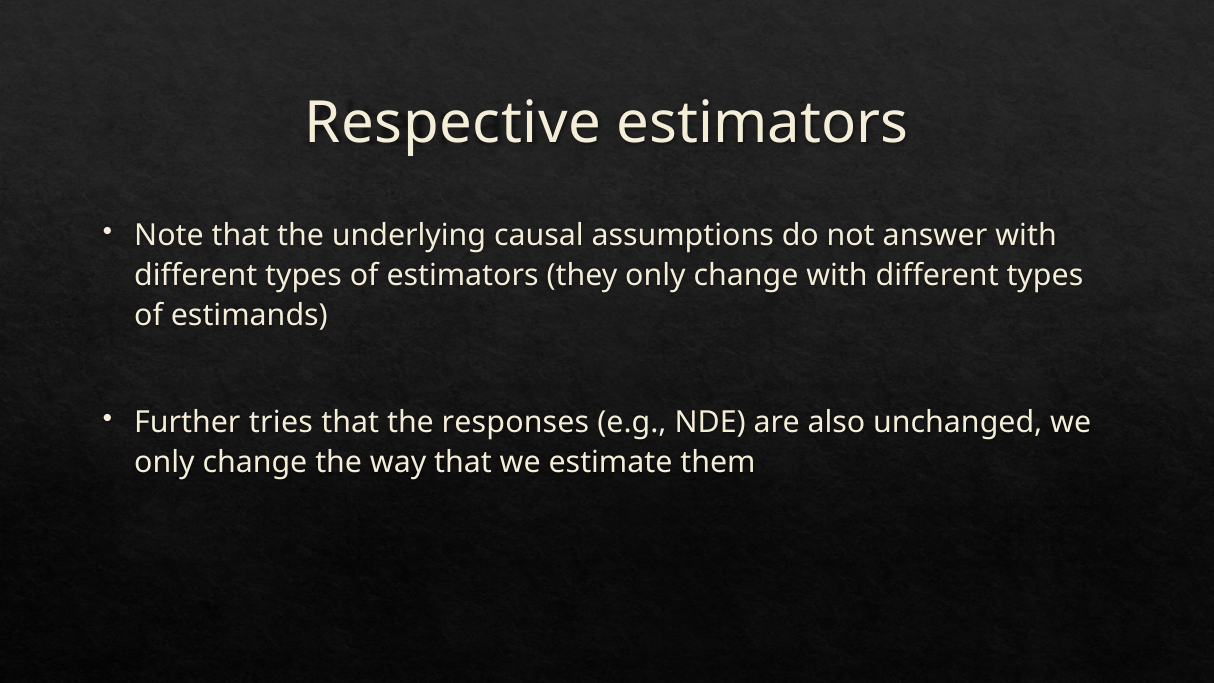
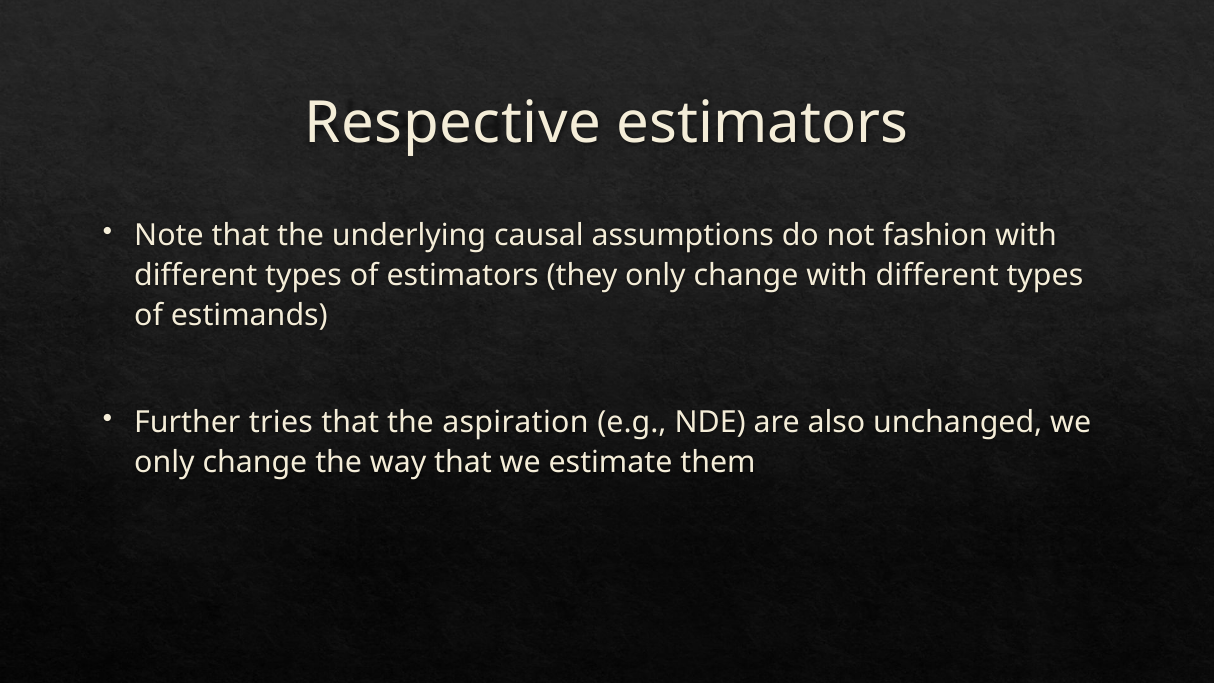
answer: answer -> fashion (935, 235)
responses: responses -> aspiration (515, 423)
